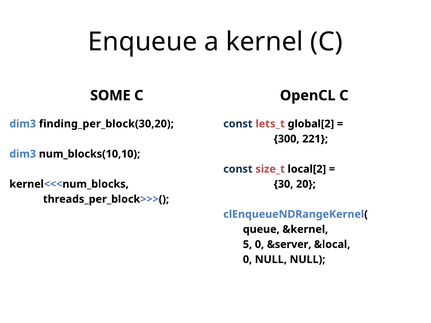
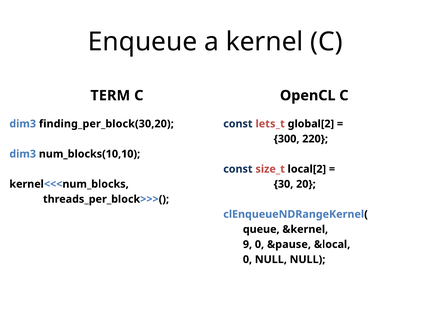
SOME: SOME -> TERM (110, 96)
221: 221 -> 220 (315, 139)
5: 5 -> 9 (247, 245)
&server: &server -> &pause (289, 245)
